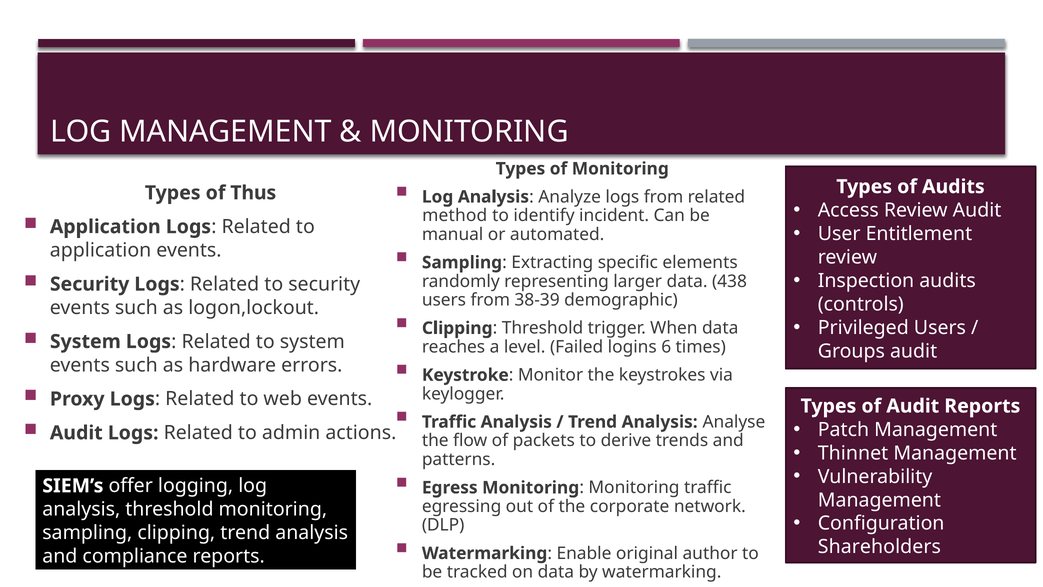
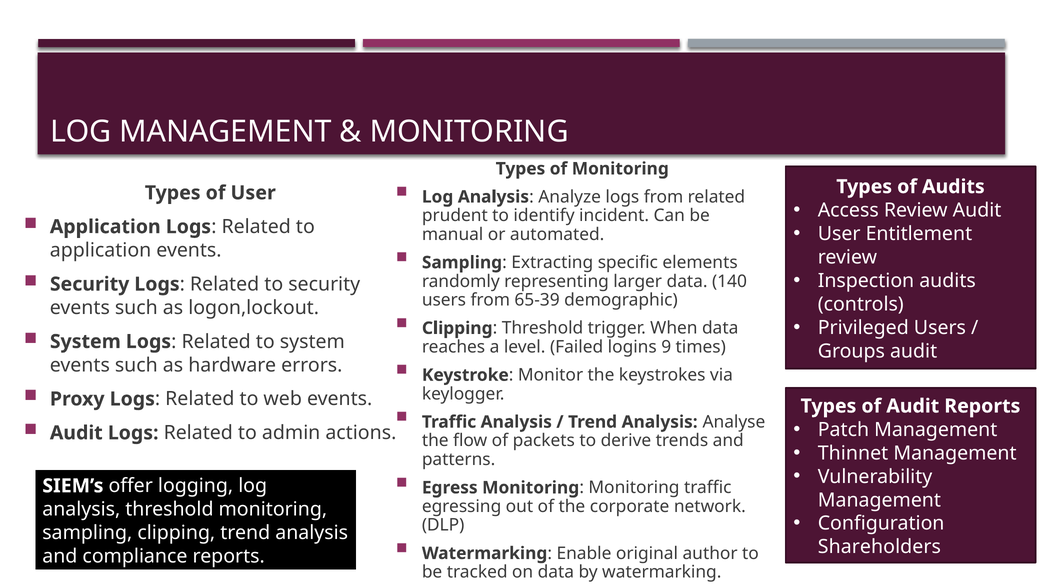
of Thus: Thus -> User (253, 193)
method: method -> prudent (455, 216)
438: 438 -> 140 (729, 281)
38-39: 38-39 -> 65-39 (537, 300)
6: 6 -> 9 (666, 347)
